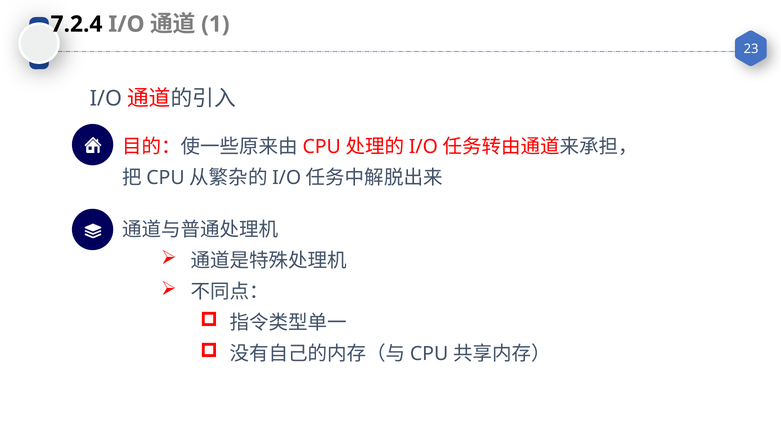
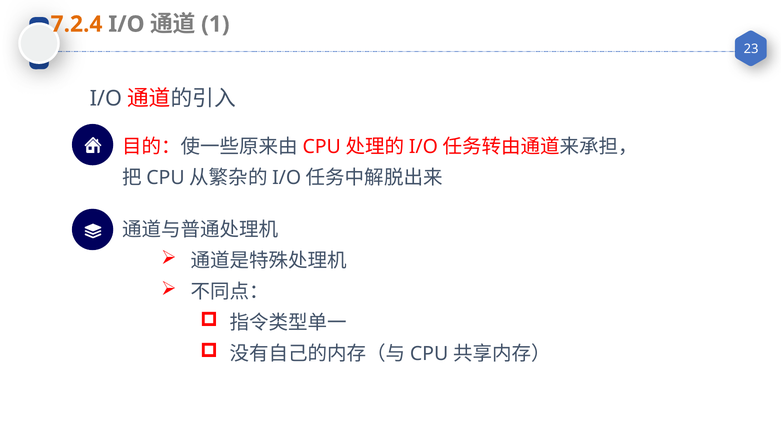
7.2.4 colour: black -> orange (77, 24)
